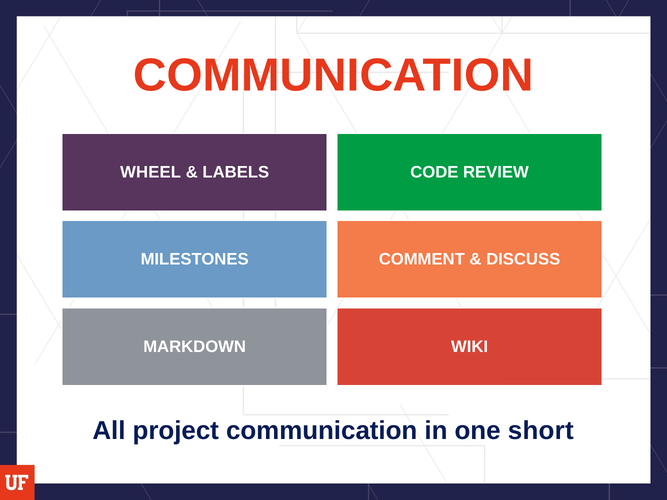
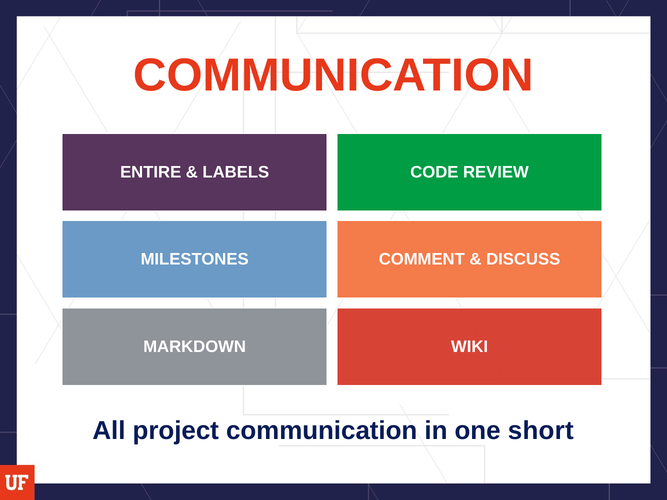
WHEEL: WHEEL -> ENTIRE (151, 172)
